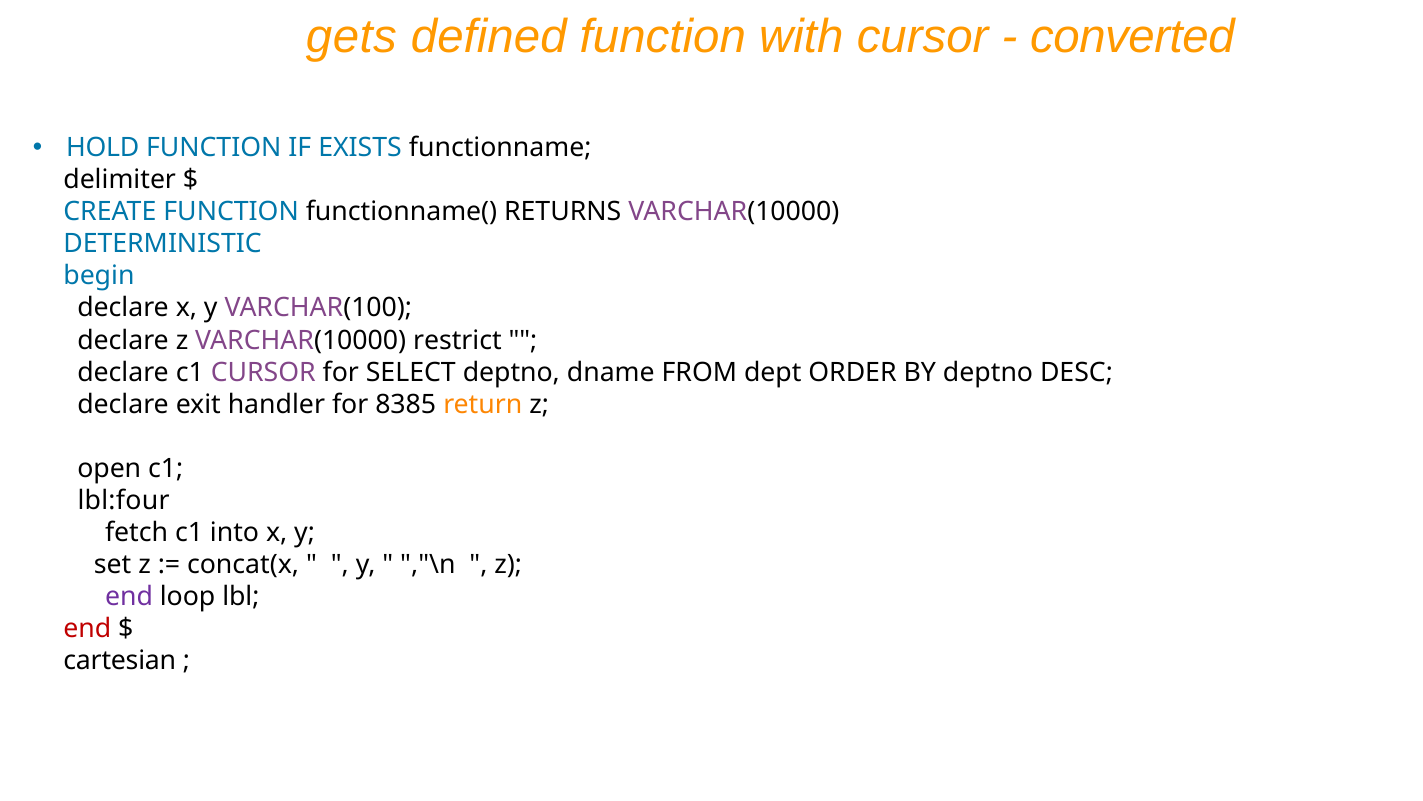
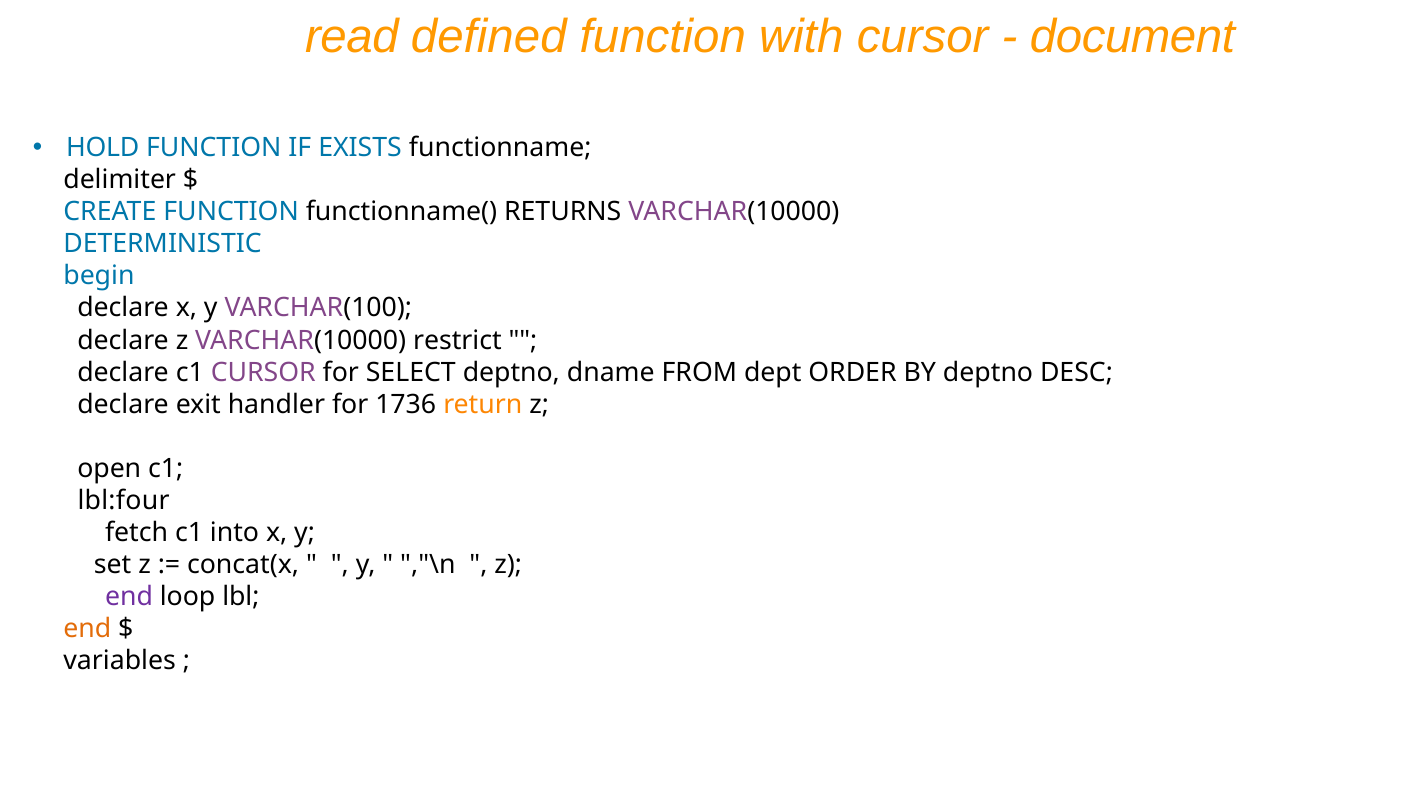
gets: gets -> read (352, 37)
converted: converted -> document (1132, 37)
8385: 8385 -> 1736 (406, 404)
end colour: red -> orange (87, 628)
cartesian: cartesian -> variables (120, 660)
